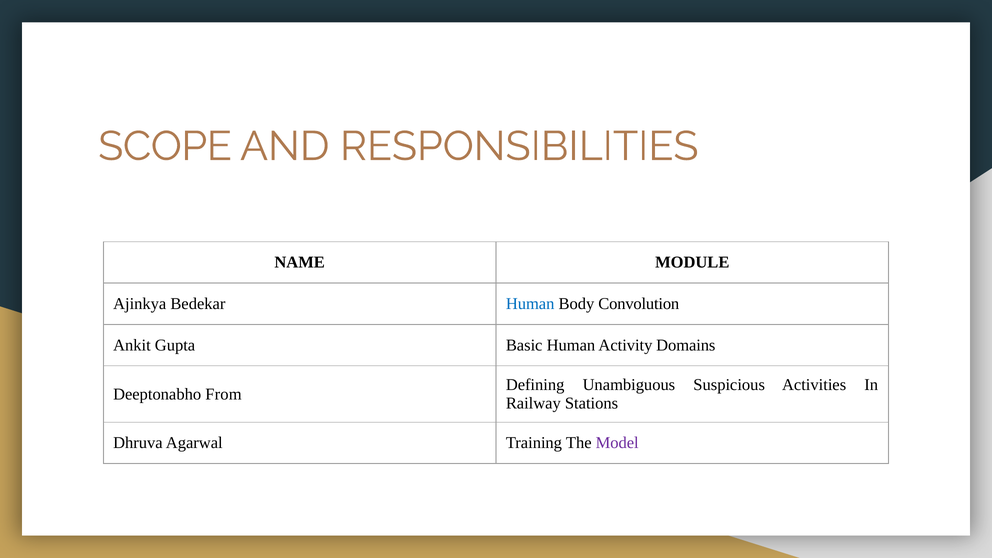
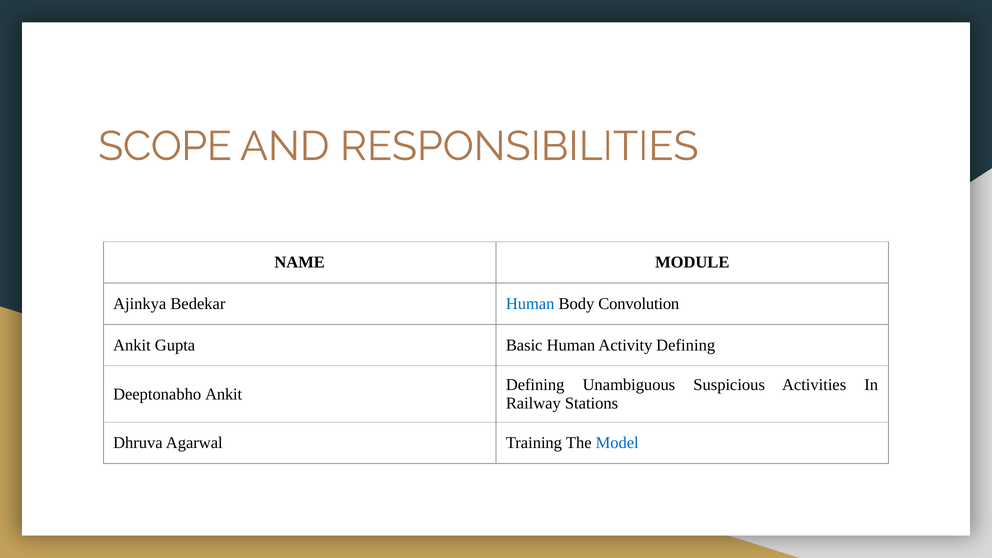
Activity Domains: Domains -> Defining (686, 345)
Deeptonabho From: From -> Ankit (224, 394)
Model colour: purple -> blue (617, 443)
